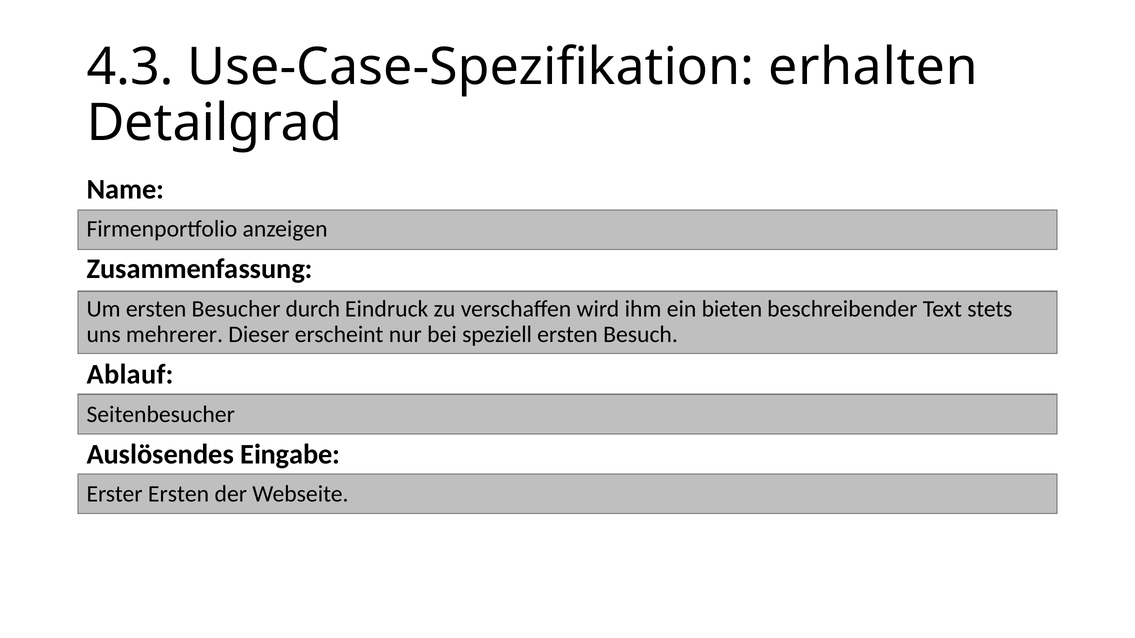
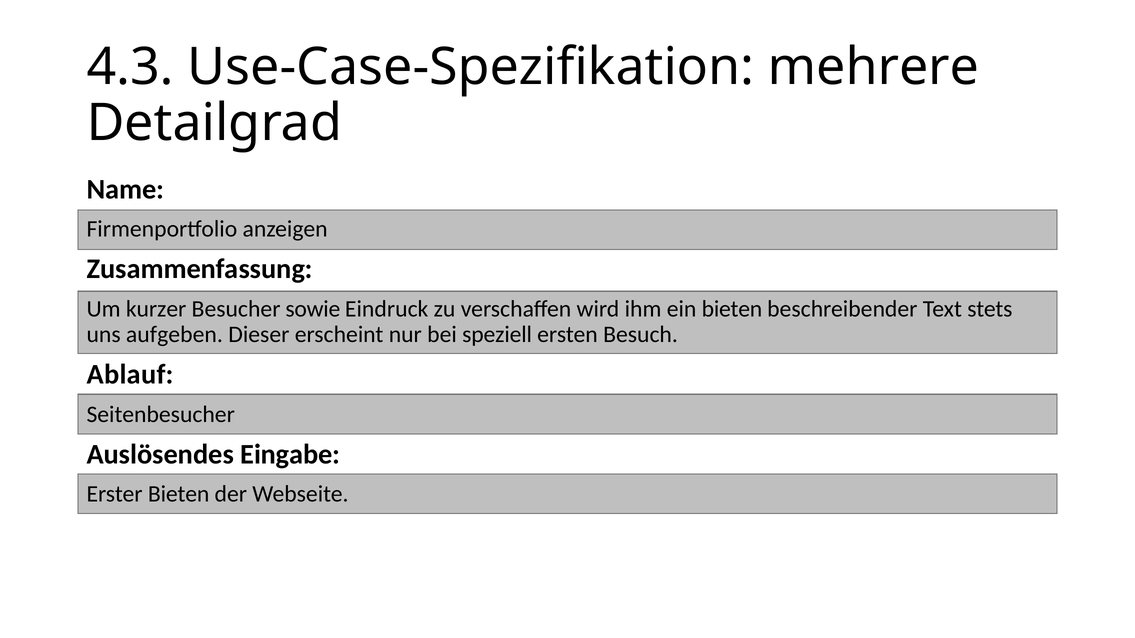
erhalten: erhalten -> mehrere (874, 67)
Um ersten: ersten -> kurzer (156, 309)
durch: durch -> sowie (313, 309)
mehrerer: mehrerer -> aufgeben (174, 335)
Erster Ersten: Ersten -> Bieten (179, 494)
